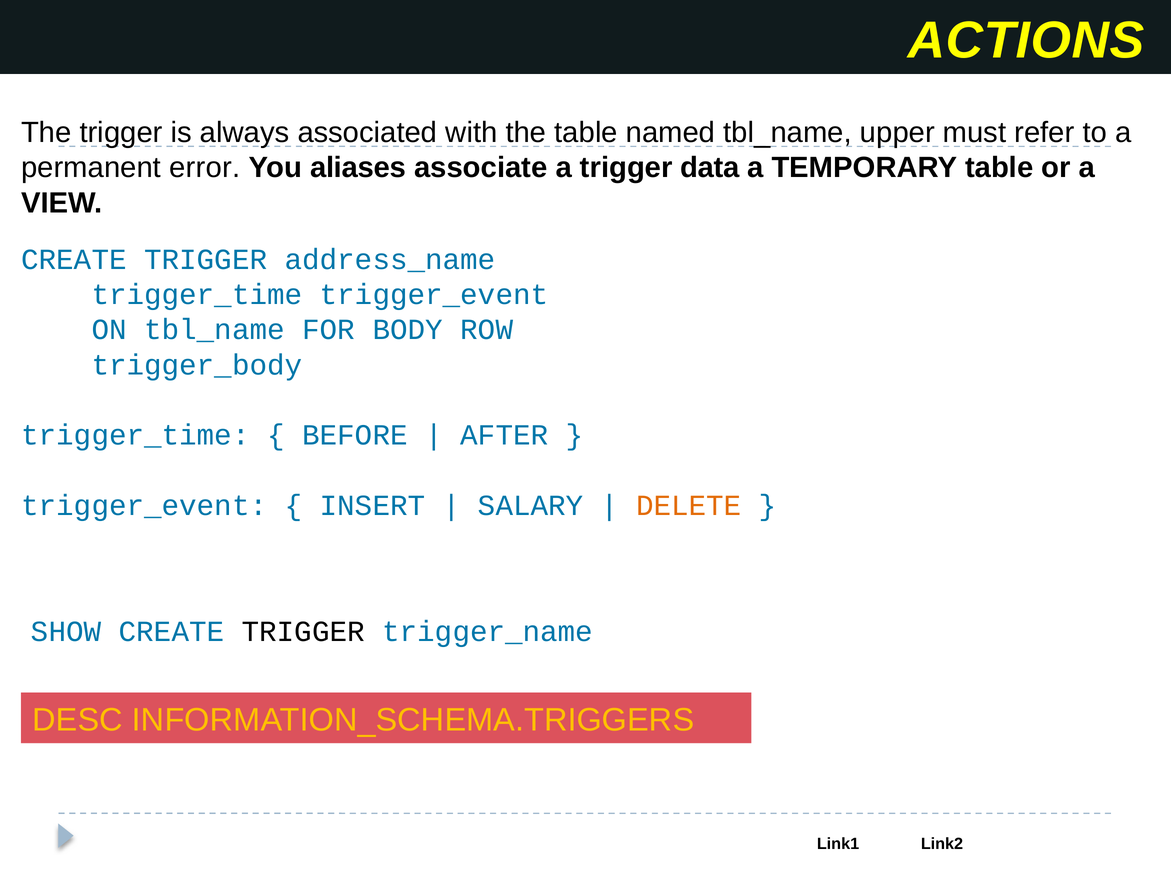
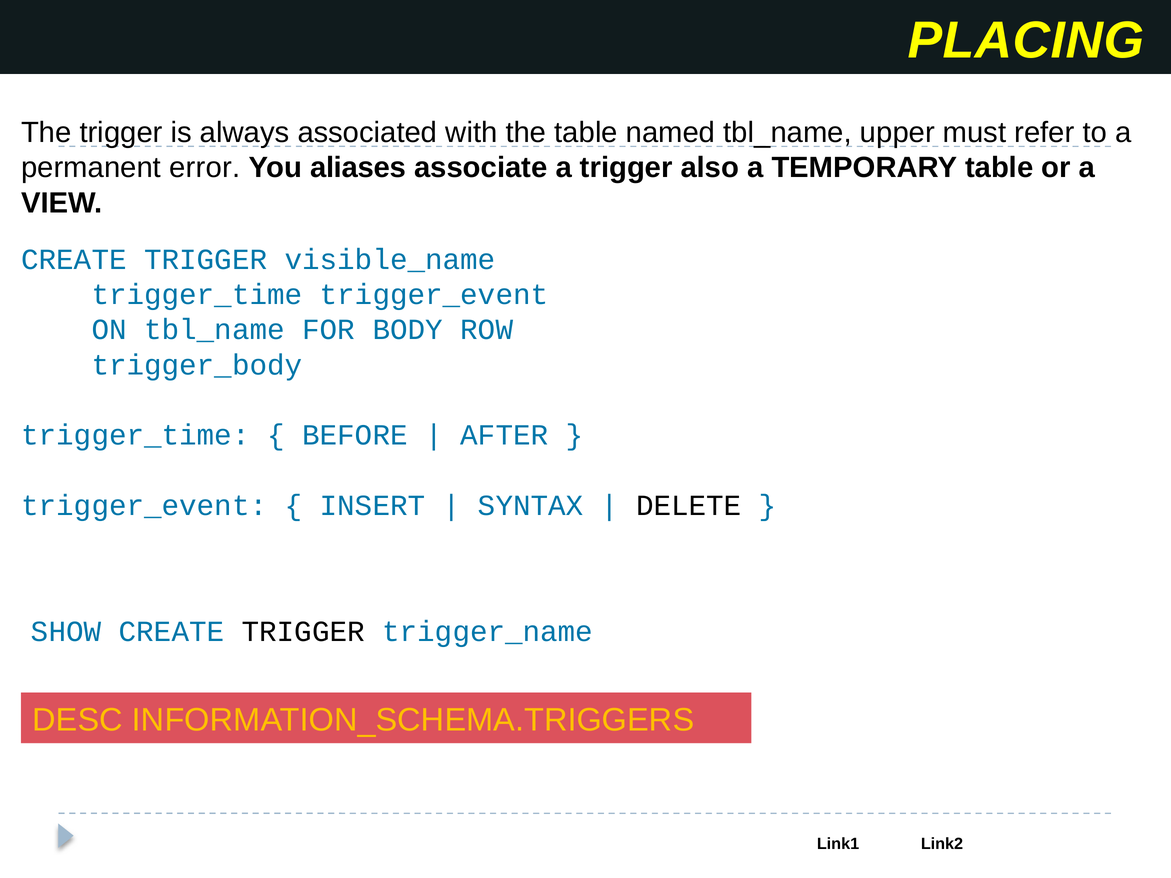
ACTIONS: ACTIONS -> PLACING (1026, 41)
data: data -> also (710, 168)
address_name: address_name -> visible_name (390, 260)
SALARY: SALARY -> SYNTAX (531, 505)
DELETE colour: orange -> black (689, 505)
